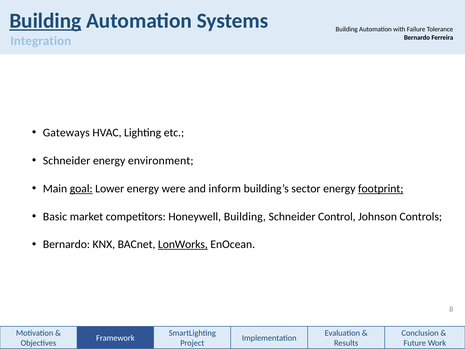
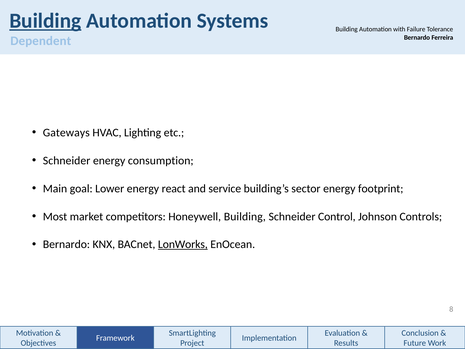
Integration: Integration -> Dependent (41, 41)
environment: environment -> consumption (161, 161)
goal underline: present -> none (81, 188)
were: were -> react (174, 188)
inform: inform -> service (225, 188)
footprint underline: present -> none (381, 188)
Basic: Basic -> Most (55, 216)
